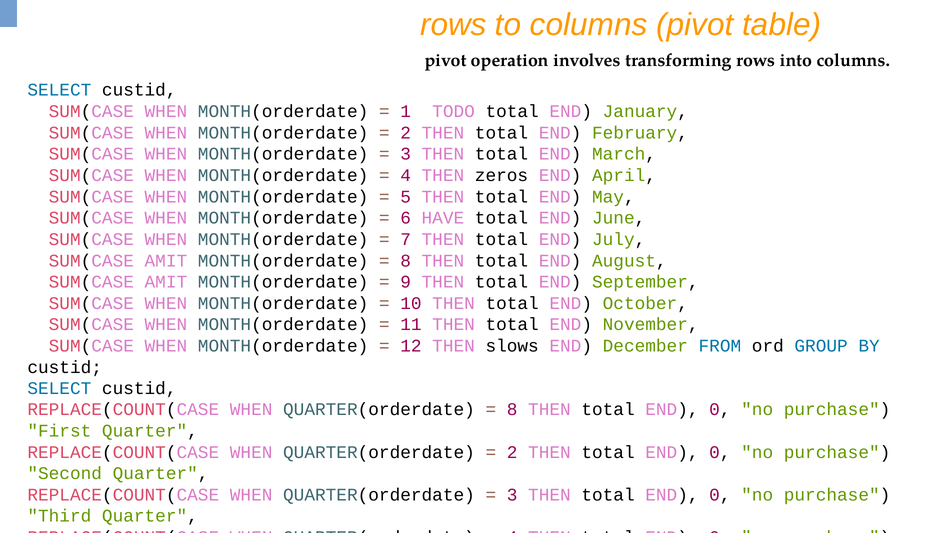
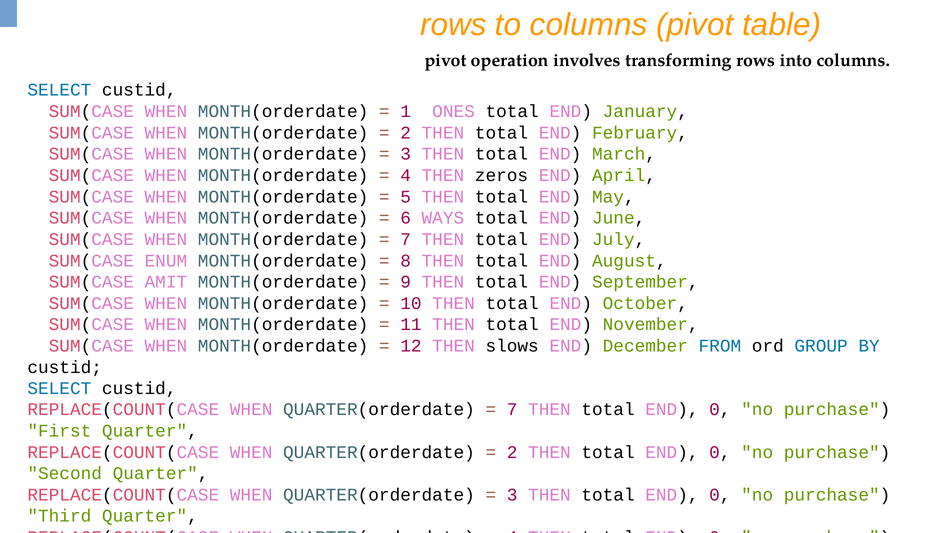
TODO: TODO -> ONES (454, 111)
HAVE: HAVE -> WAYS (443, 218)
AMIT: AMIT -> ENUM (166, 260)
8: 8 -> 7 (512, 409)
